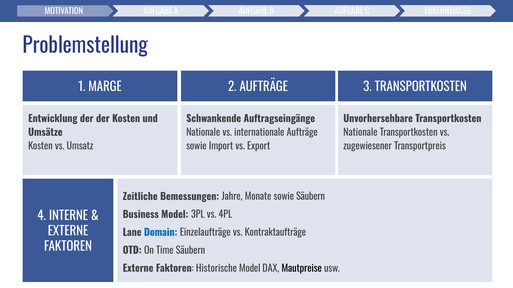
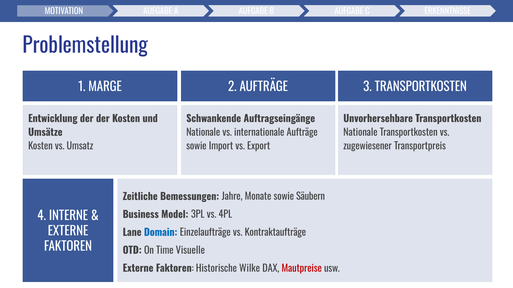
Time Säubern: Säubern -> Visuelle (190, 251)
Historische Model: Model -> Wilke (250, 269)
Mautpreise colour: black -> red (302, 269)
